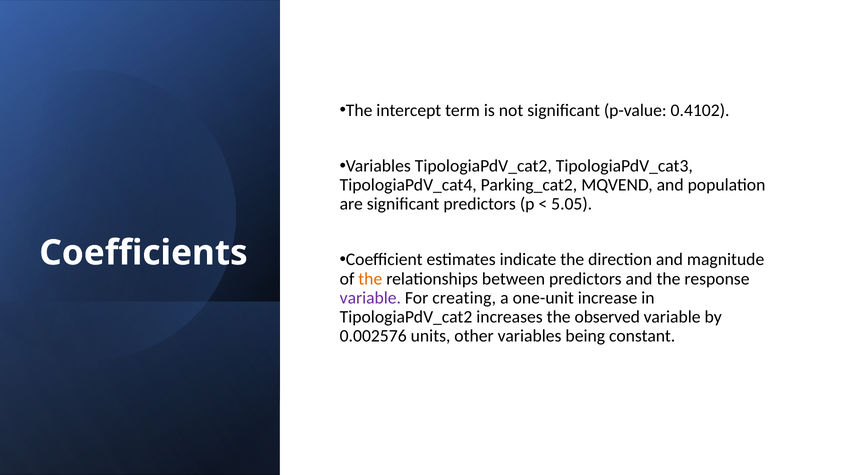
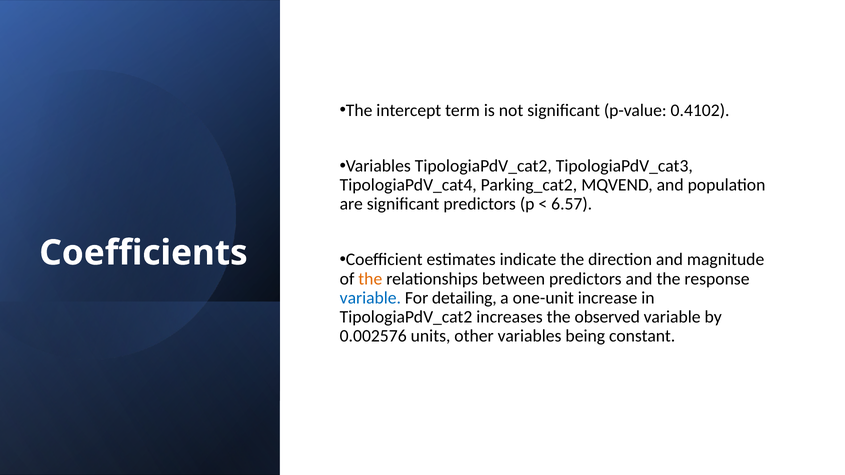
5.05: 5.05 -> 6.57 (572, 204)
variable colour: purple -> blue (370, 298)
creating: creating -> detailing (464, 298)
